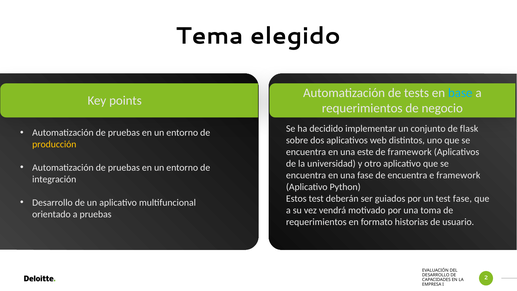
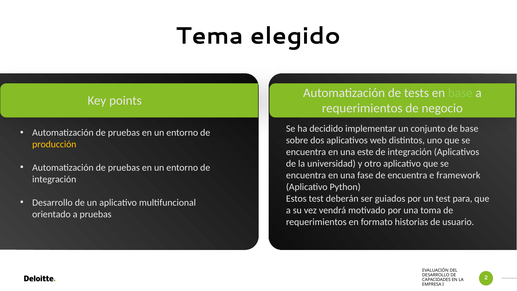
base colour: light blue -> light green (460, 93)
de flask: flask -> base (469, 129)
framework: framework -> integración (410, 152)
test fase: fase -> para (462, 198)
